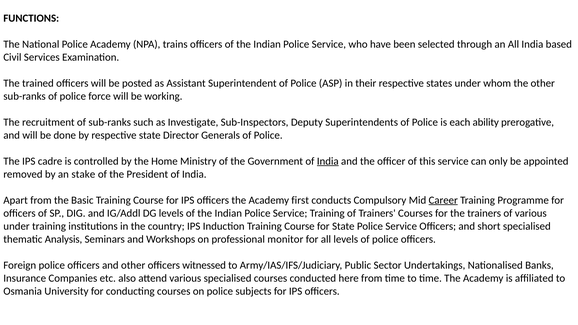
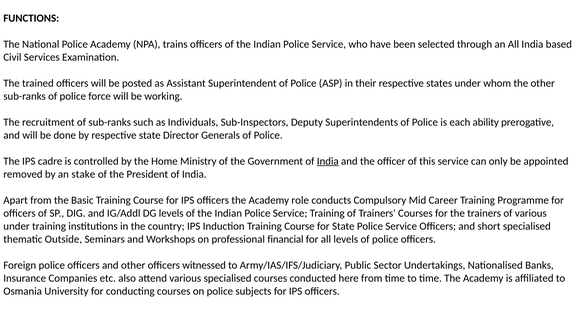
Investigate: Investigate -> Individuals (193, 122)
first: first -> role (300, 200)
Career underline: present -> none (443, 200)
Analysis: Analysis -> Outside (63, 239)
monitor: monitor -> financial (285, 239)
